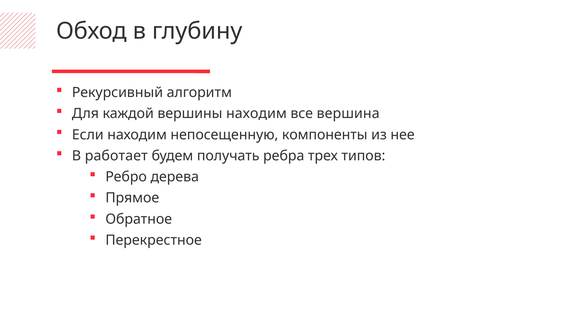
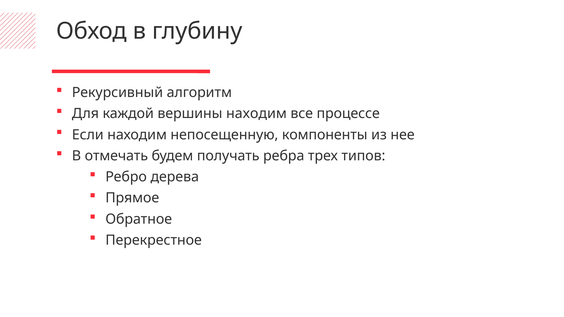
вершина: вершина -> процессе (348, 114)
работает: работает -> отмечать (116, 156)
